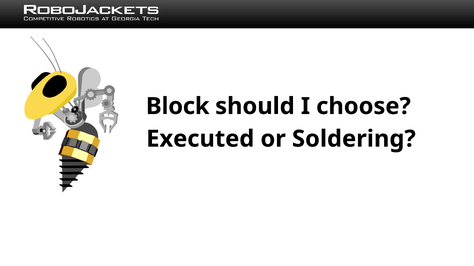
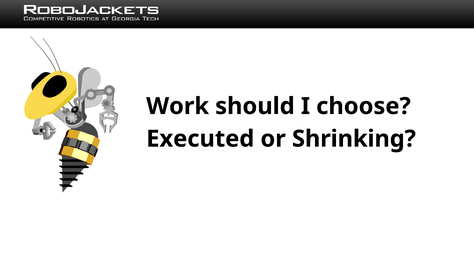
Block: Block -> Work (178, 106)
Soldering: Soldering -> Shrinking (354, 139)
